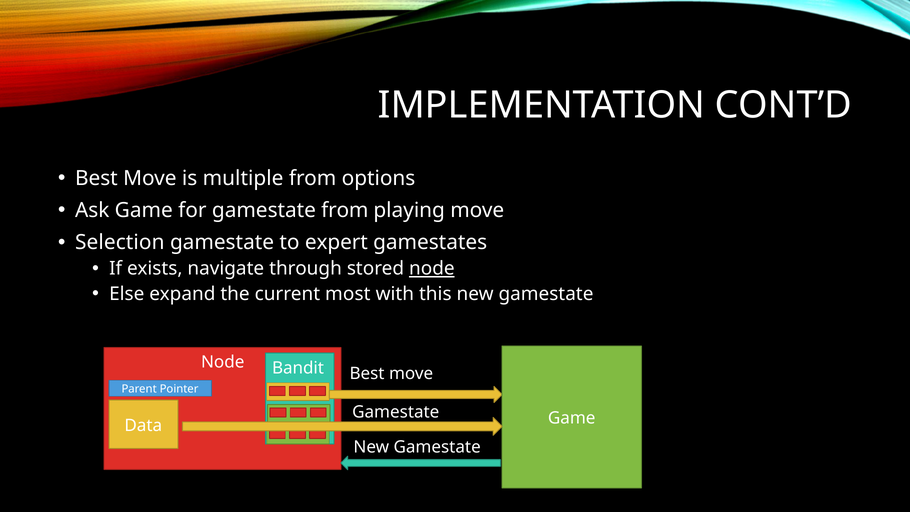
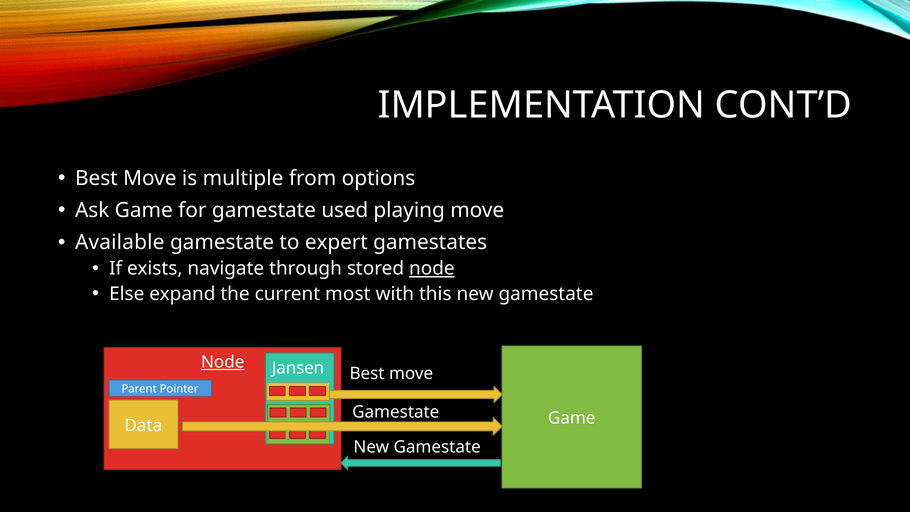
gamestate from: from -> used (345, 210)
Selection: Selection -> Available (120, 242)
Node underline: none -> present (223, 362)
Bandit: Bandit -> Jansen (298, 368)
